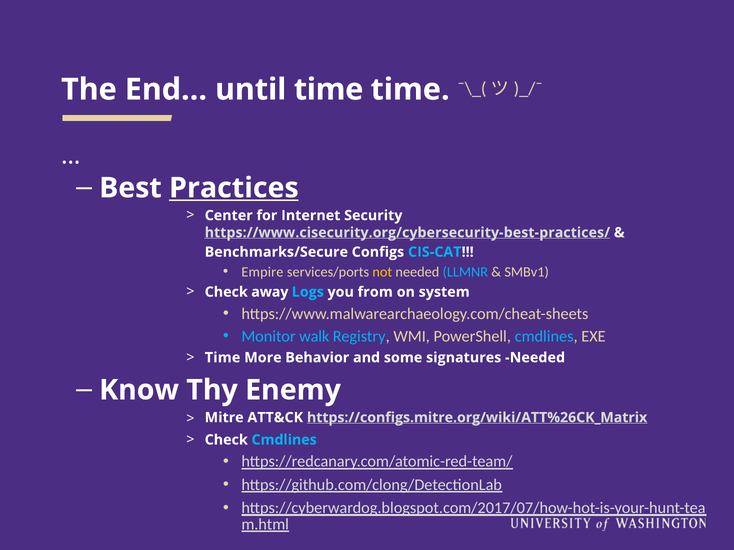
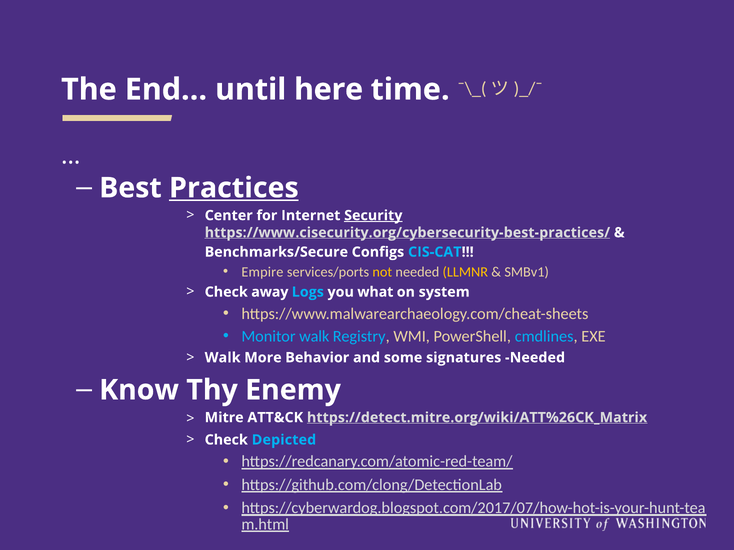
until time: time -> here (329, 90)
Security underline: none -> present (373, 216)
LLMNR colour: light blue -> yellow (465, 272)
from: from -> what (375, 292)
Time: Time -> Walk (223, 358)
https://configs.mitre.org/wiki/ATT%26CK_Matrix: https://configs.mitre.org/wiki/ATT%26CK_Matrix -> https://detect.mitre.org/wiki/ATT%26CK_Matrix (477, 418)
Check Cmdlines: Cmdlines -> Depicted (284, 440)
